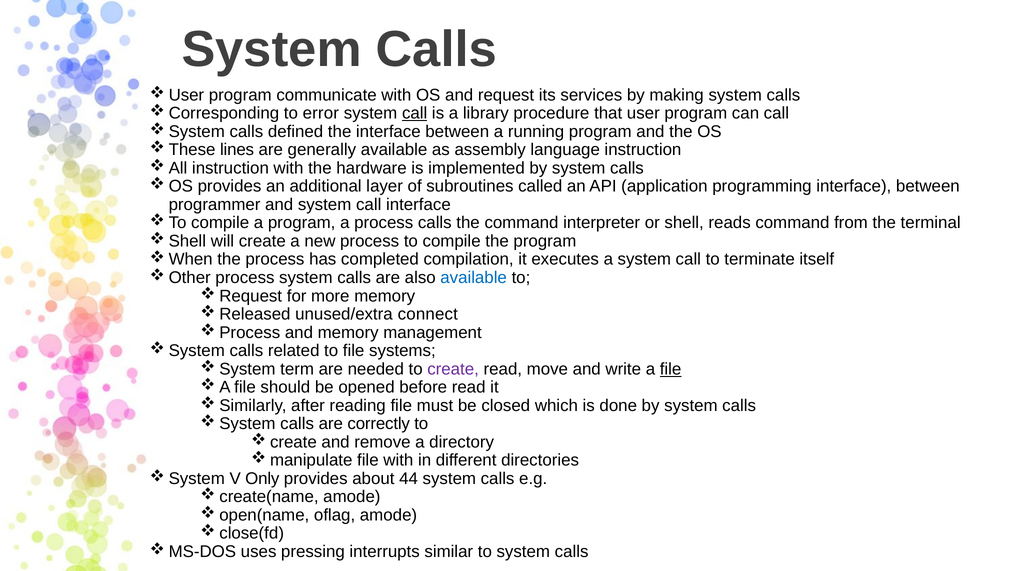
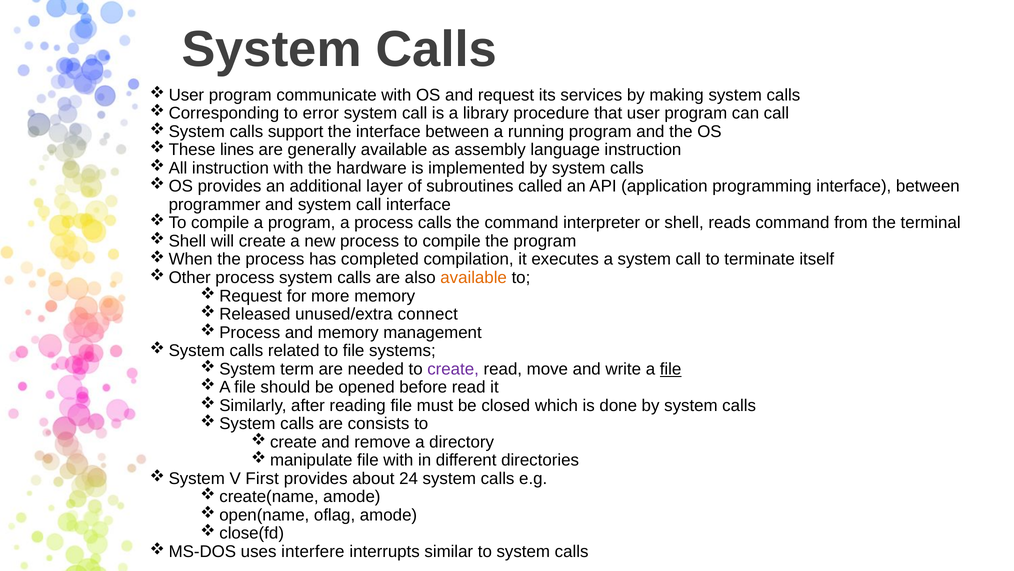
call underline: present -> none (415, 113)
defined: defined -> support (296, 131)
available colour: blue -> orange (474, 277)
correctly: correctly -> consists (379, 423)
Only: Only -> First (262, 478)
44: 44 -> 24 (409, 478)
pressing: pressing -> interfere (313, 551)
